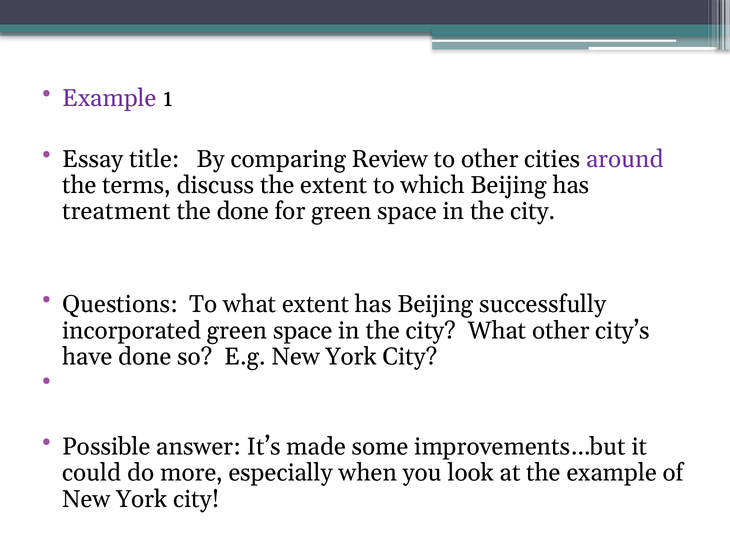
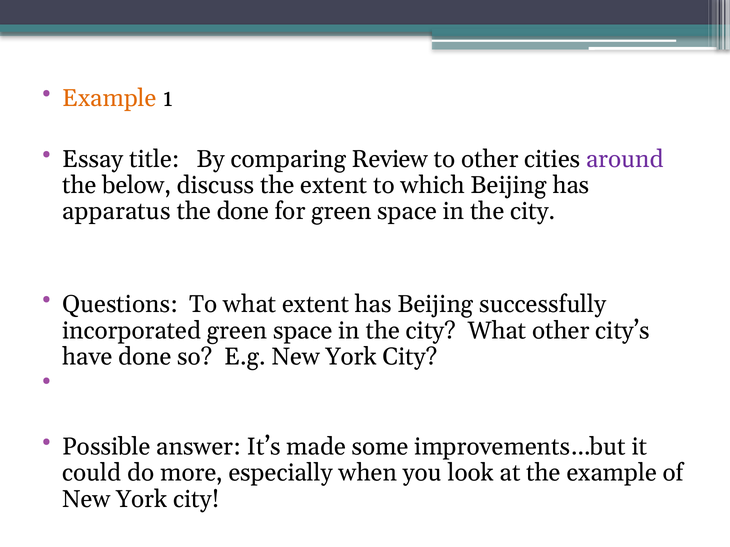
Example colour: purple -> orange (109, 98)
terms: terms -> below (137, 185)
treatment: treatment -> apparatus (116, 212)
